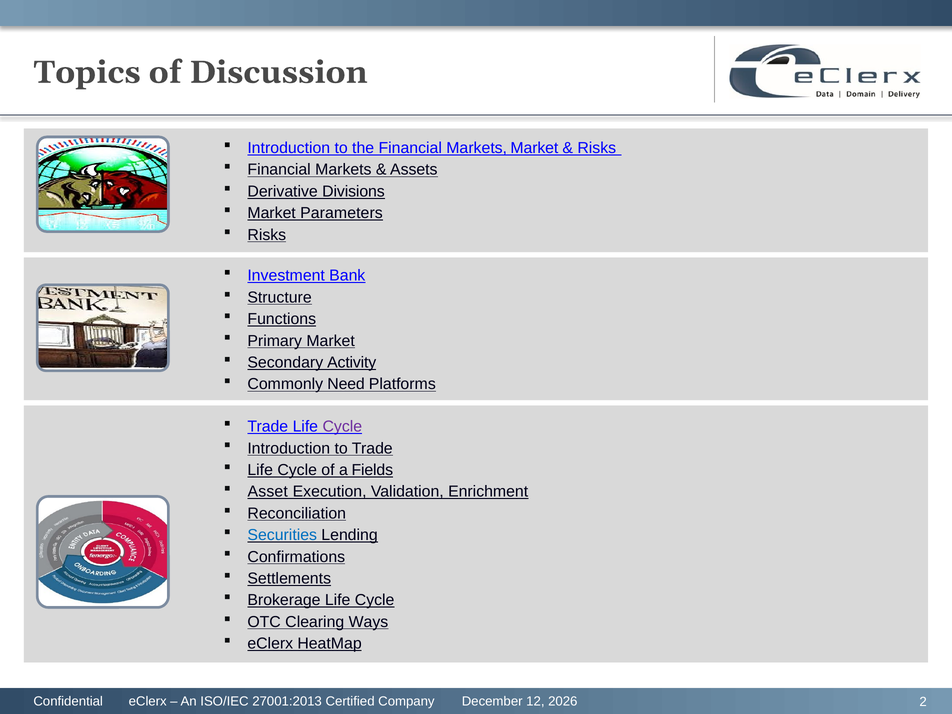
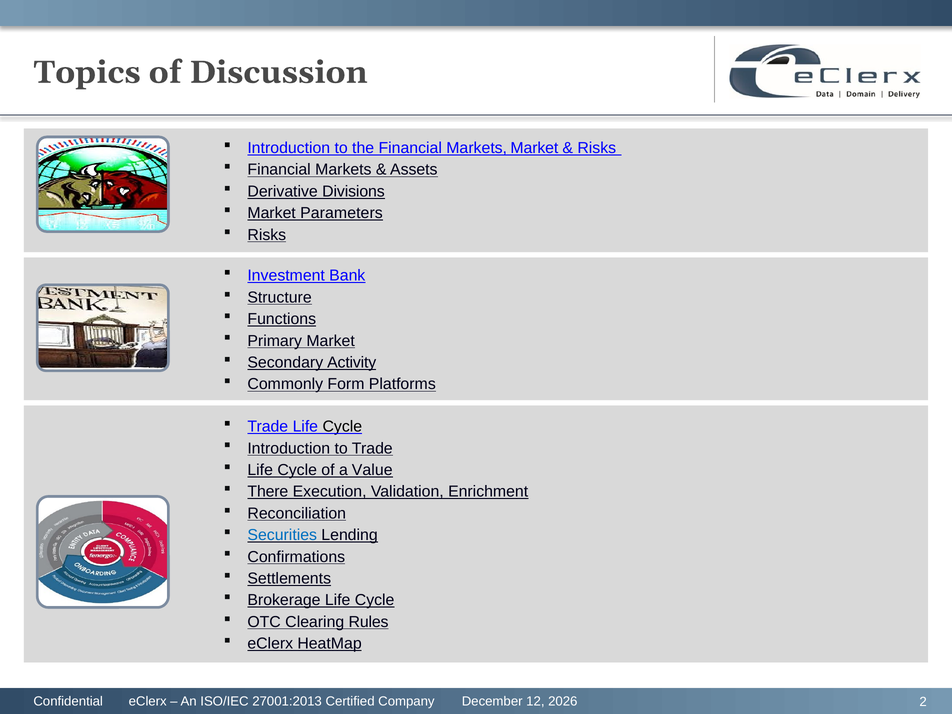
Need: Need -> Form (346, 384)
Cycle colour: purple -> black (342, 427)
Fields: Fields -> Value (372, 470)
Asset: Asset -> There (268, 492)
Ways: Ways -> Rules (369, 622)
